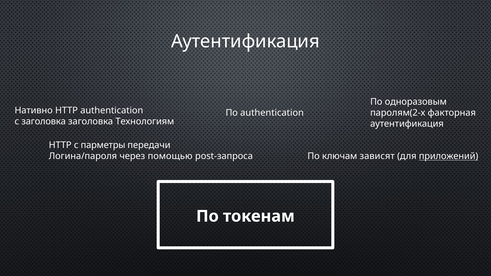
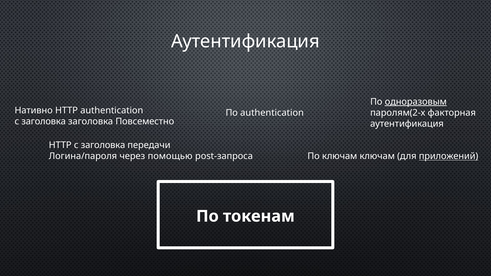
одноразовым underline: none -> present (416, 102)
Технологиям: Технологиям -> Повсеместно (145, 122)
HTTP с парметры: парметры -> заголовка (103, 145)
ключам зависят: зависят -> ключам (377, 156)
